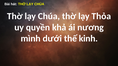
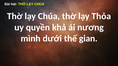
kinh: kinh -> gian (88, 39)
